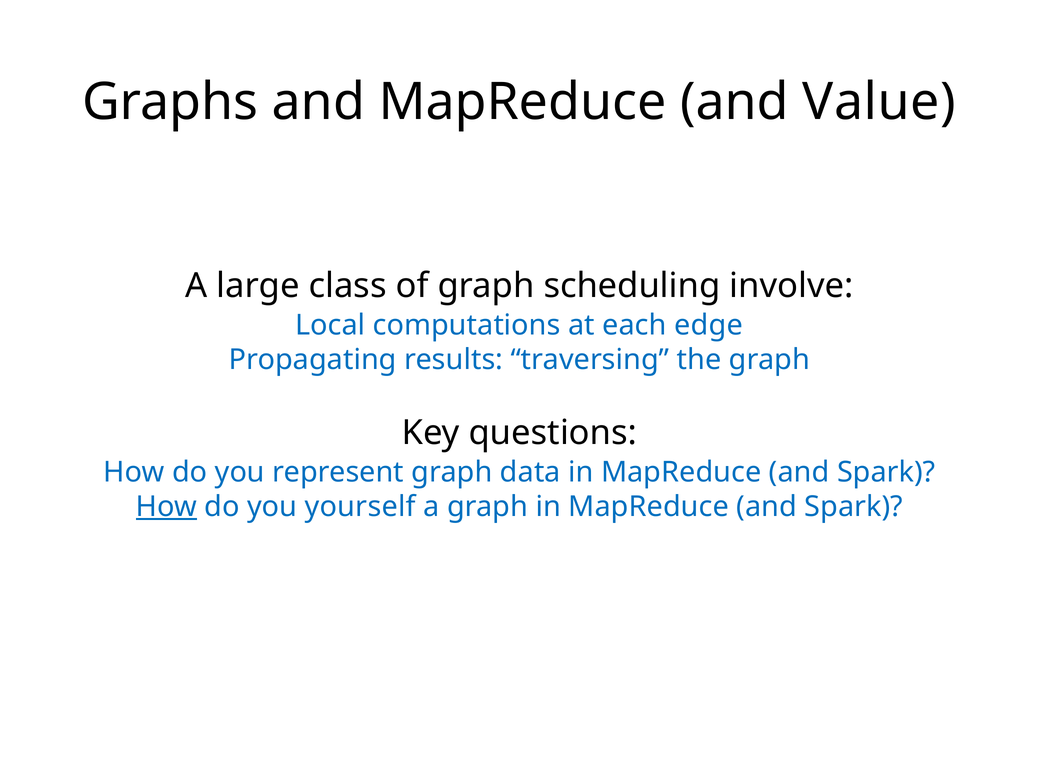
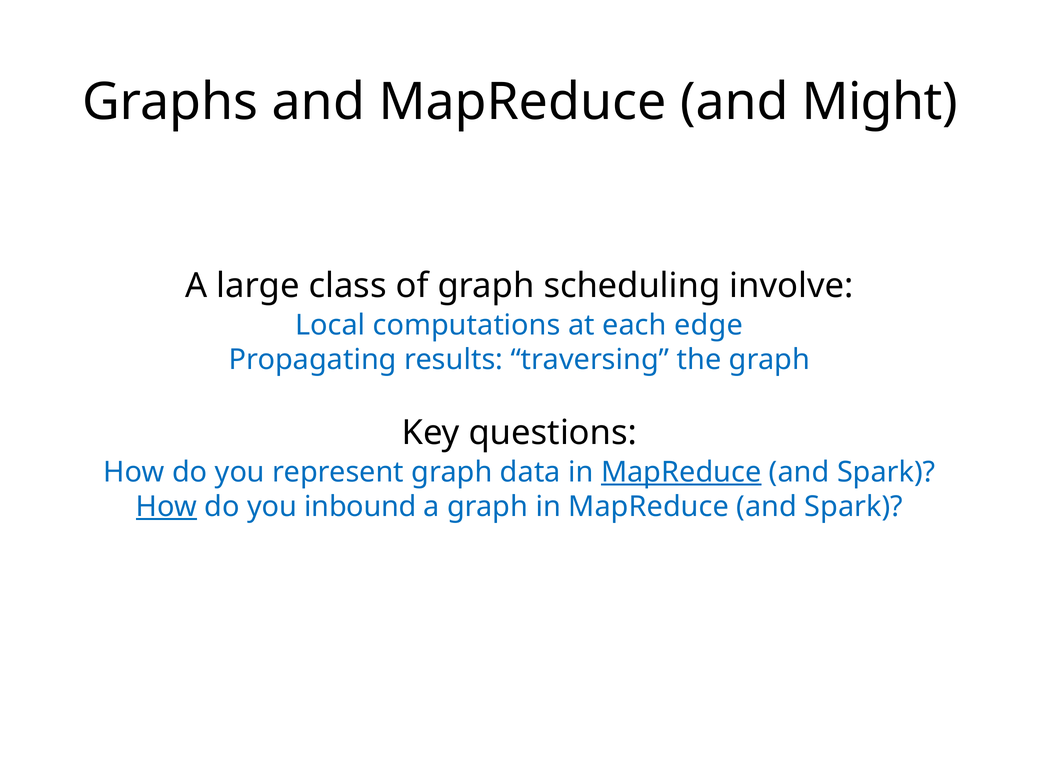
Value: Value -> Might (880, 102)
MapReduce underline: none -> present (681, 472)
yourself: yourself -> inbound (360, 507)
